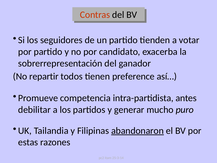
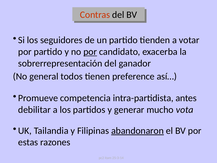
por underline: none -> present (90, 52)
repartir: repartir -> general (44, 76)
puro: puro -> vota (185, 110)
